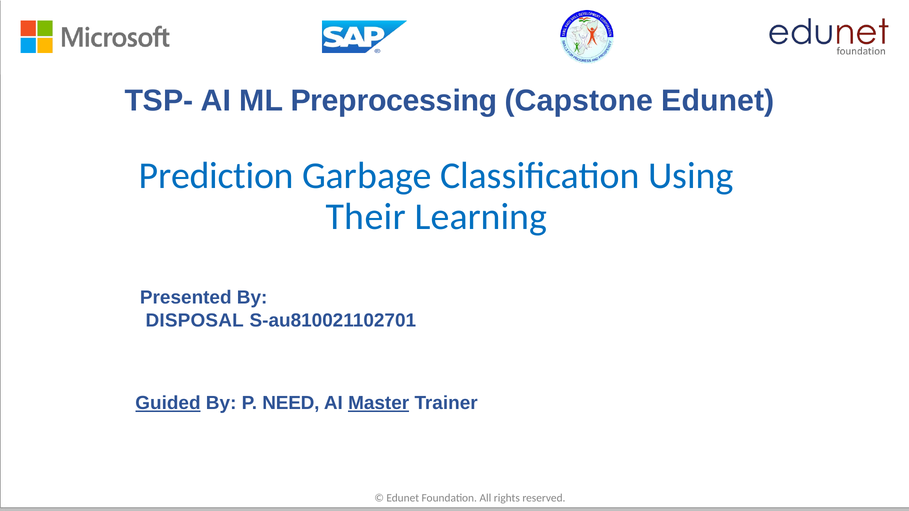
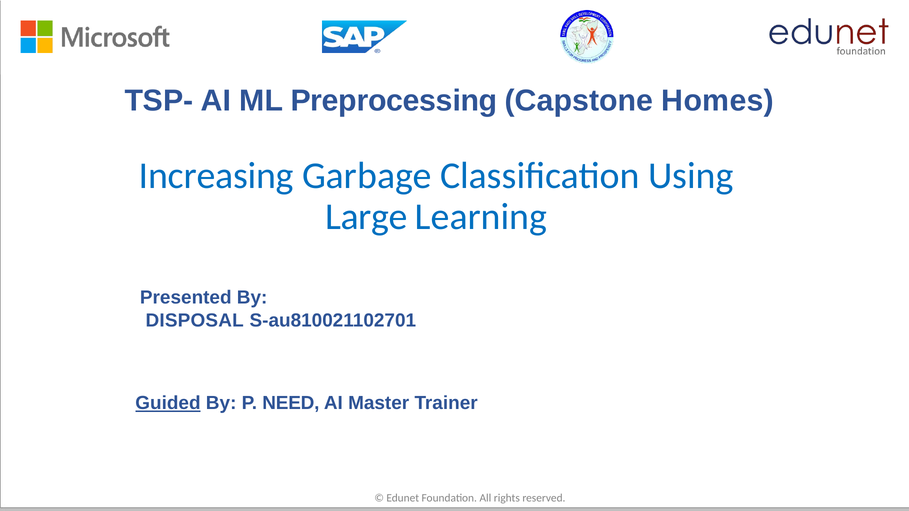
Capstone Edunet: Edunet -> Homes (718, 101)
Prediction: Prediction -> Increasing (216, 176)
Their: Their -> Large (366, 217)
Master underline: present -> none (379, 403)
